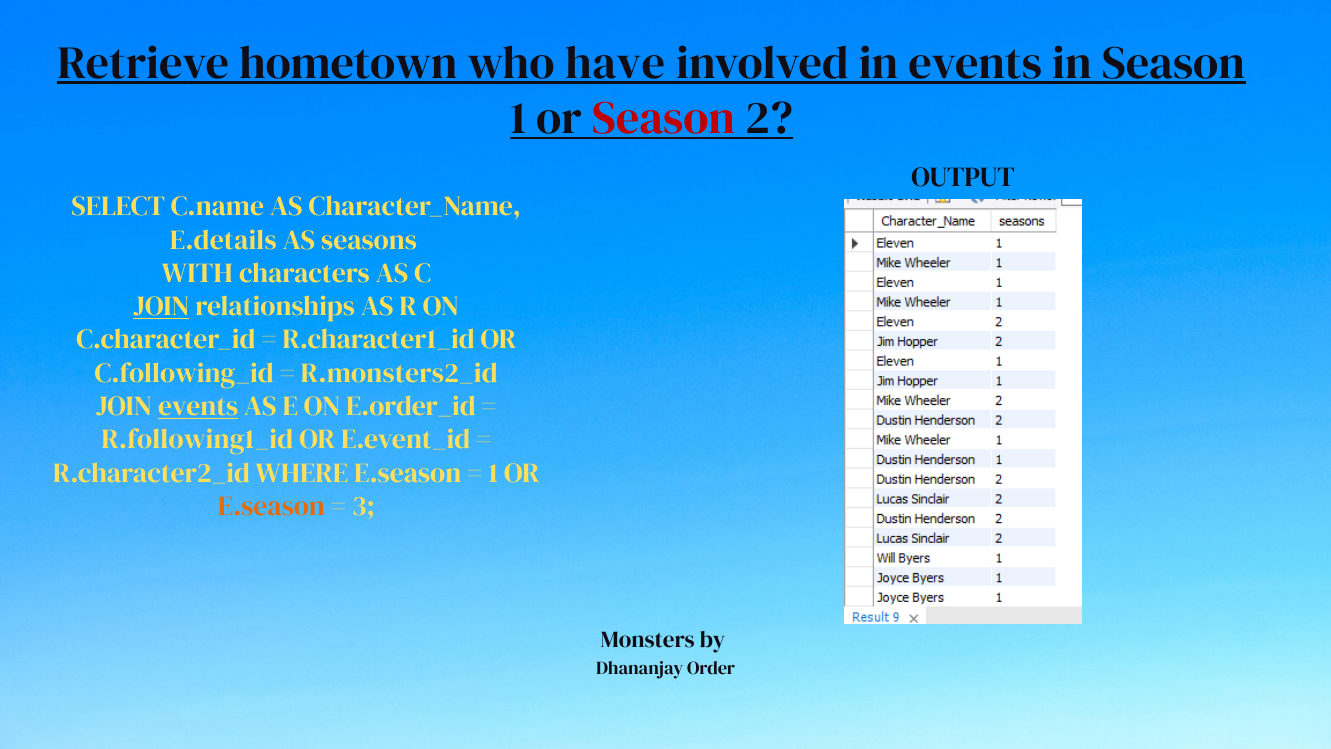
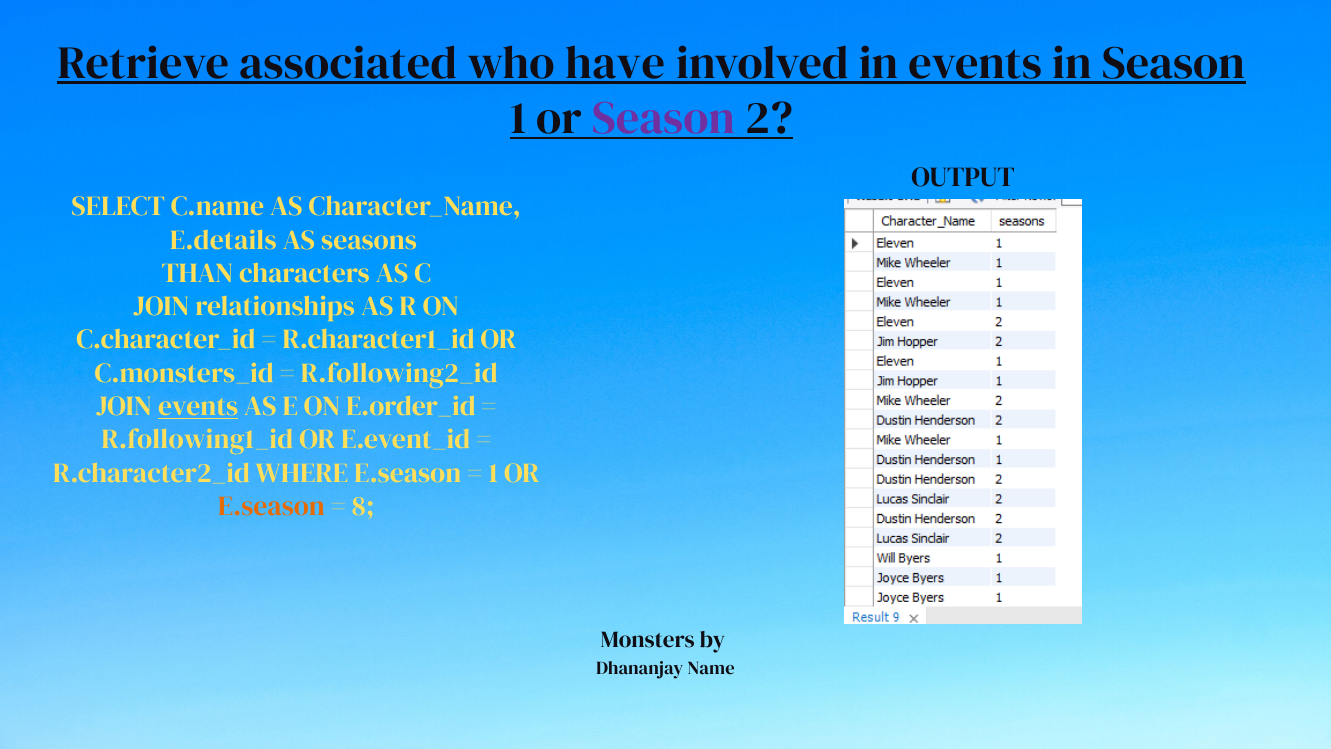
hometown: hometown -> associated (348, 63)
Season colour: red -> purple (663, 118)
WITH: WITH -> THAN (197, 273)
JOIN underline: present -> none (161, 306)
C.following_id: C.following_id -> C.monsters_id (184, 373)
R.monsters2_id: R.monsters2_id -> R.following2_id (399, 373)
3: 3 -> 8 (363, 506)
Order: Order -> Name (711, 668)
